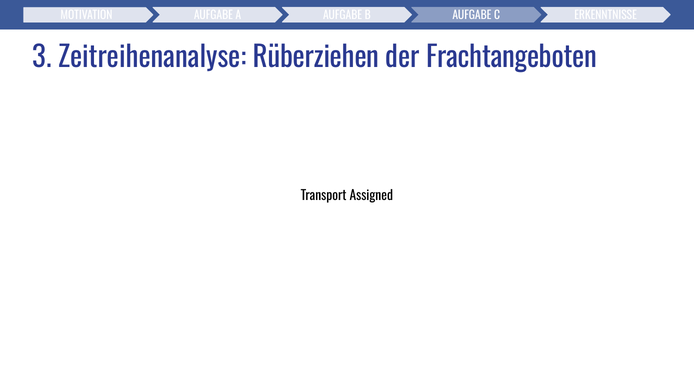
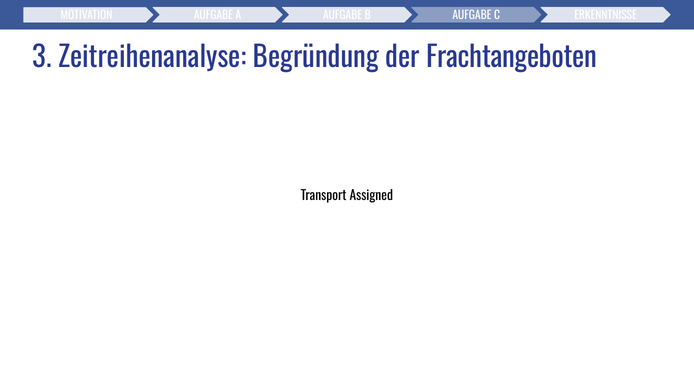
Rüberziehen: Rüberziehen -> Begründung (316, 58)
